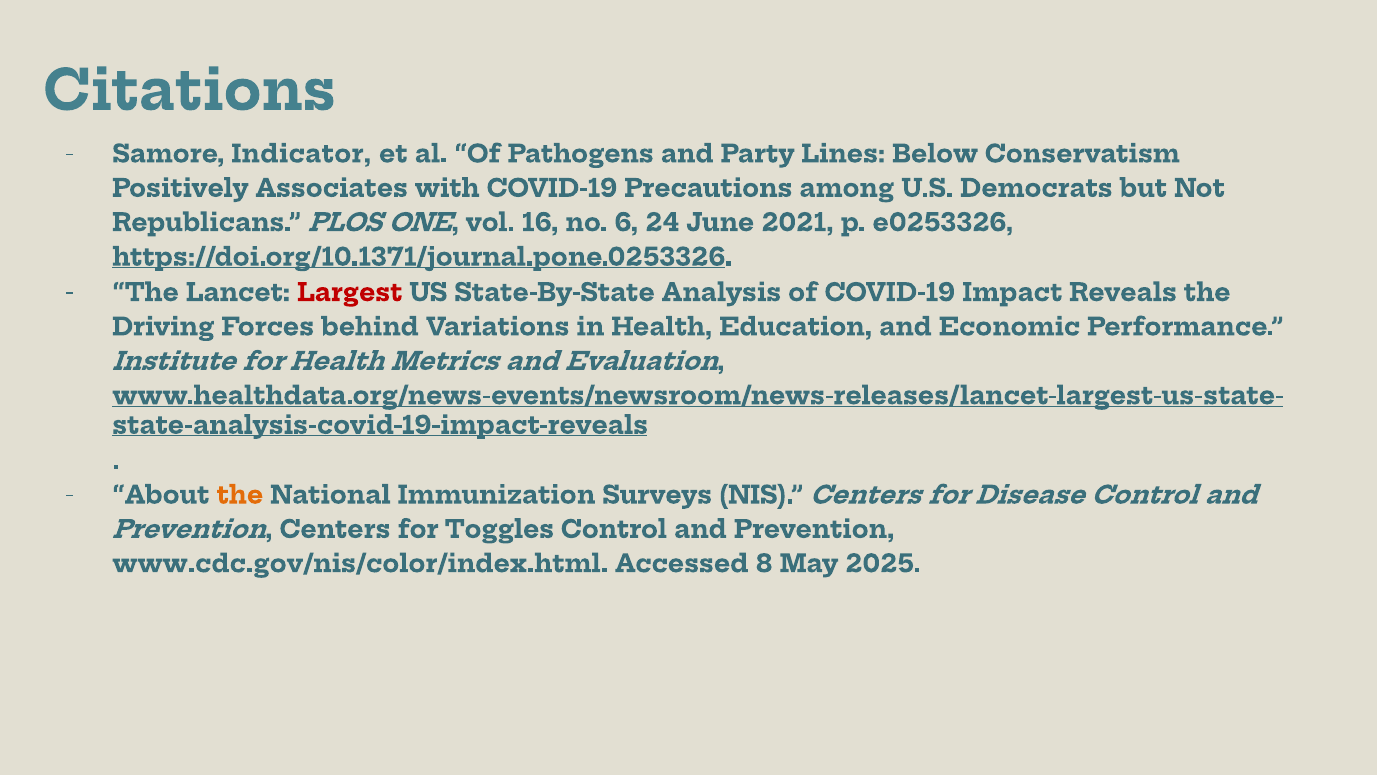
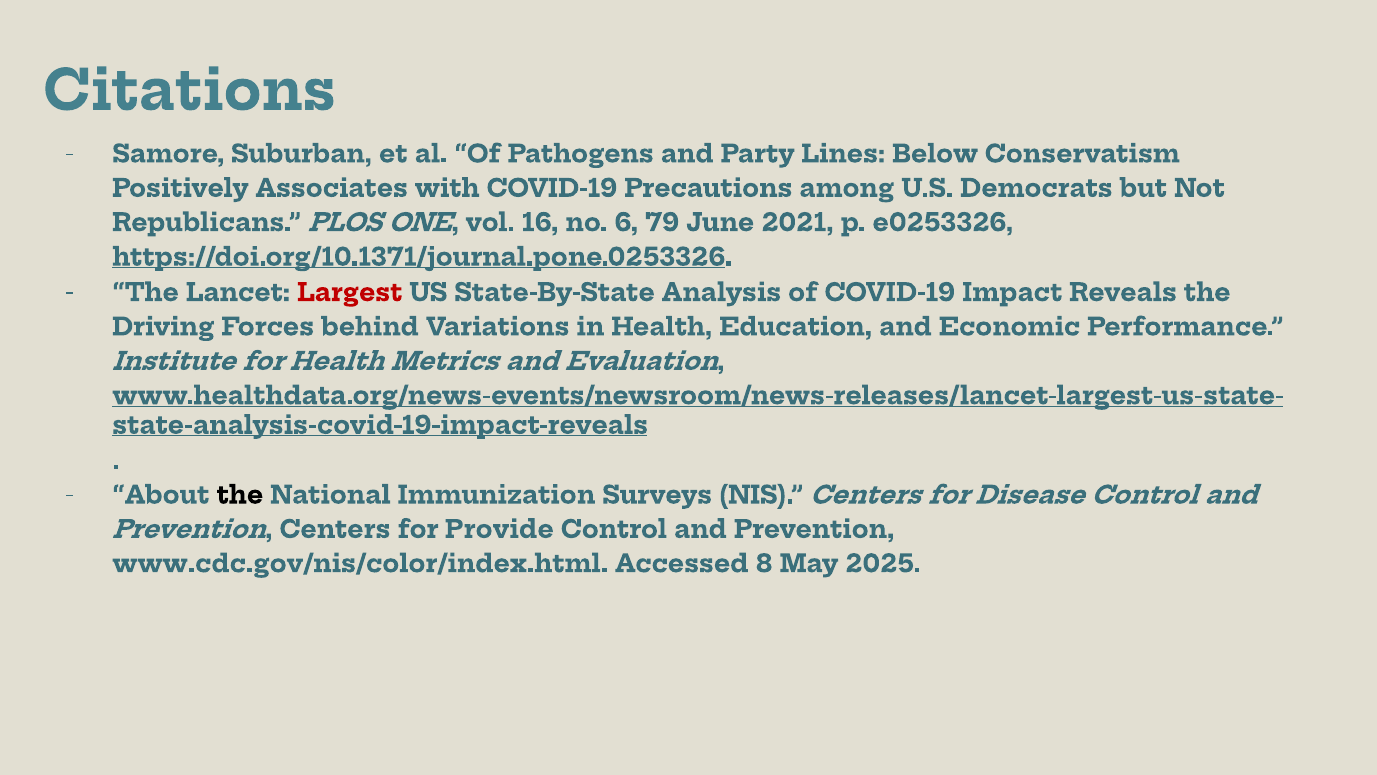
Indicator: Indicator -> Suburban (301, 154)
24: 24 -> 79 (662, 223)
the colour: orange -> black (240, 495)
Toggles: Toggles -> Provide (499, 529)
